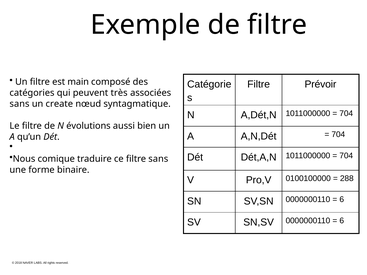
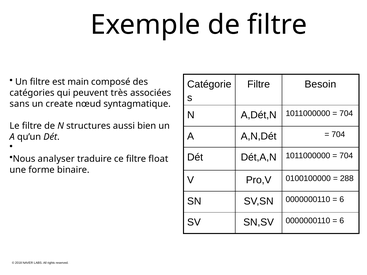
Prévoir: Prévoir -> Besoin (320, 84)
évolutions: évolutions -> structures (88, 126)
comique: comique -> analyser (56, 159)
filtre sans: sans -> float (158, 159)
